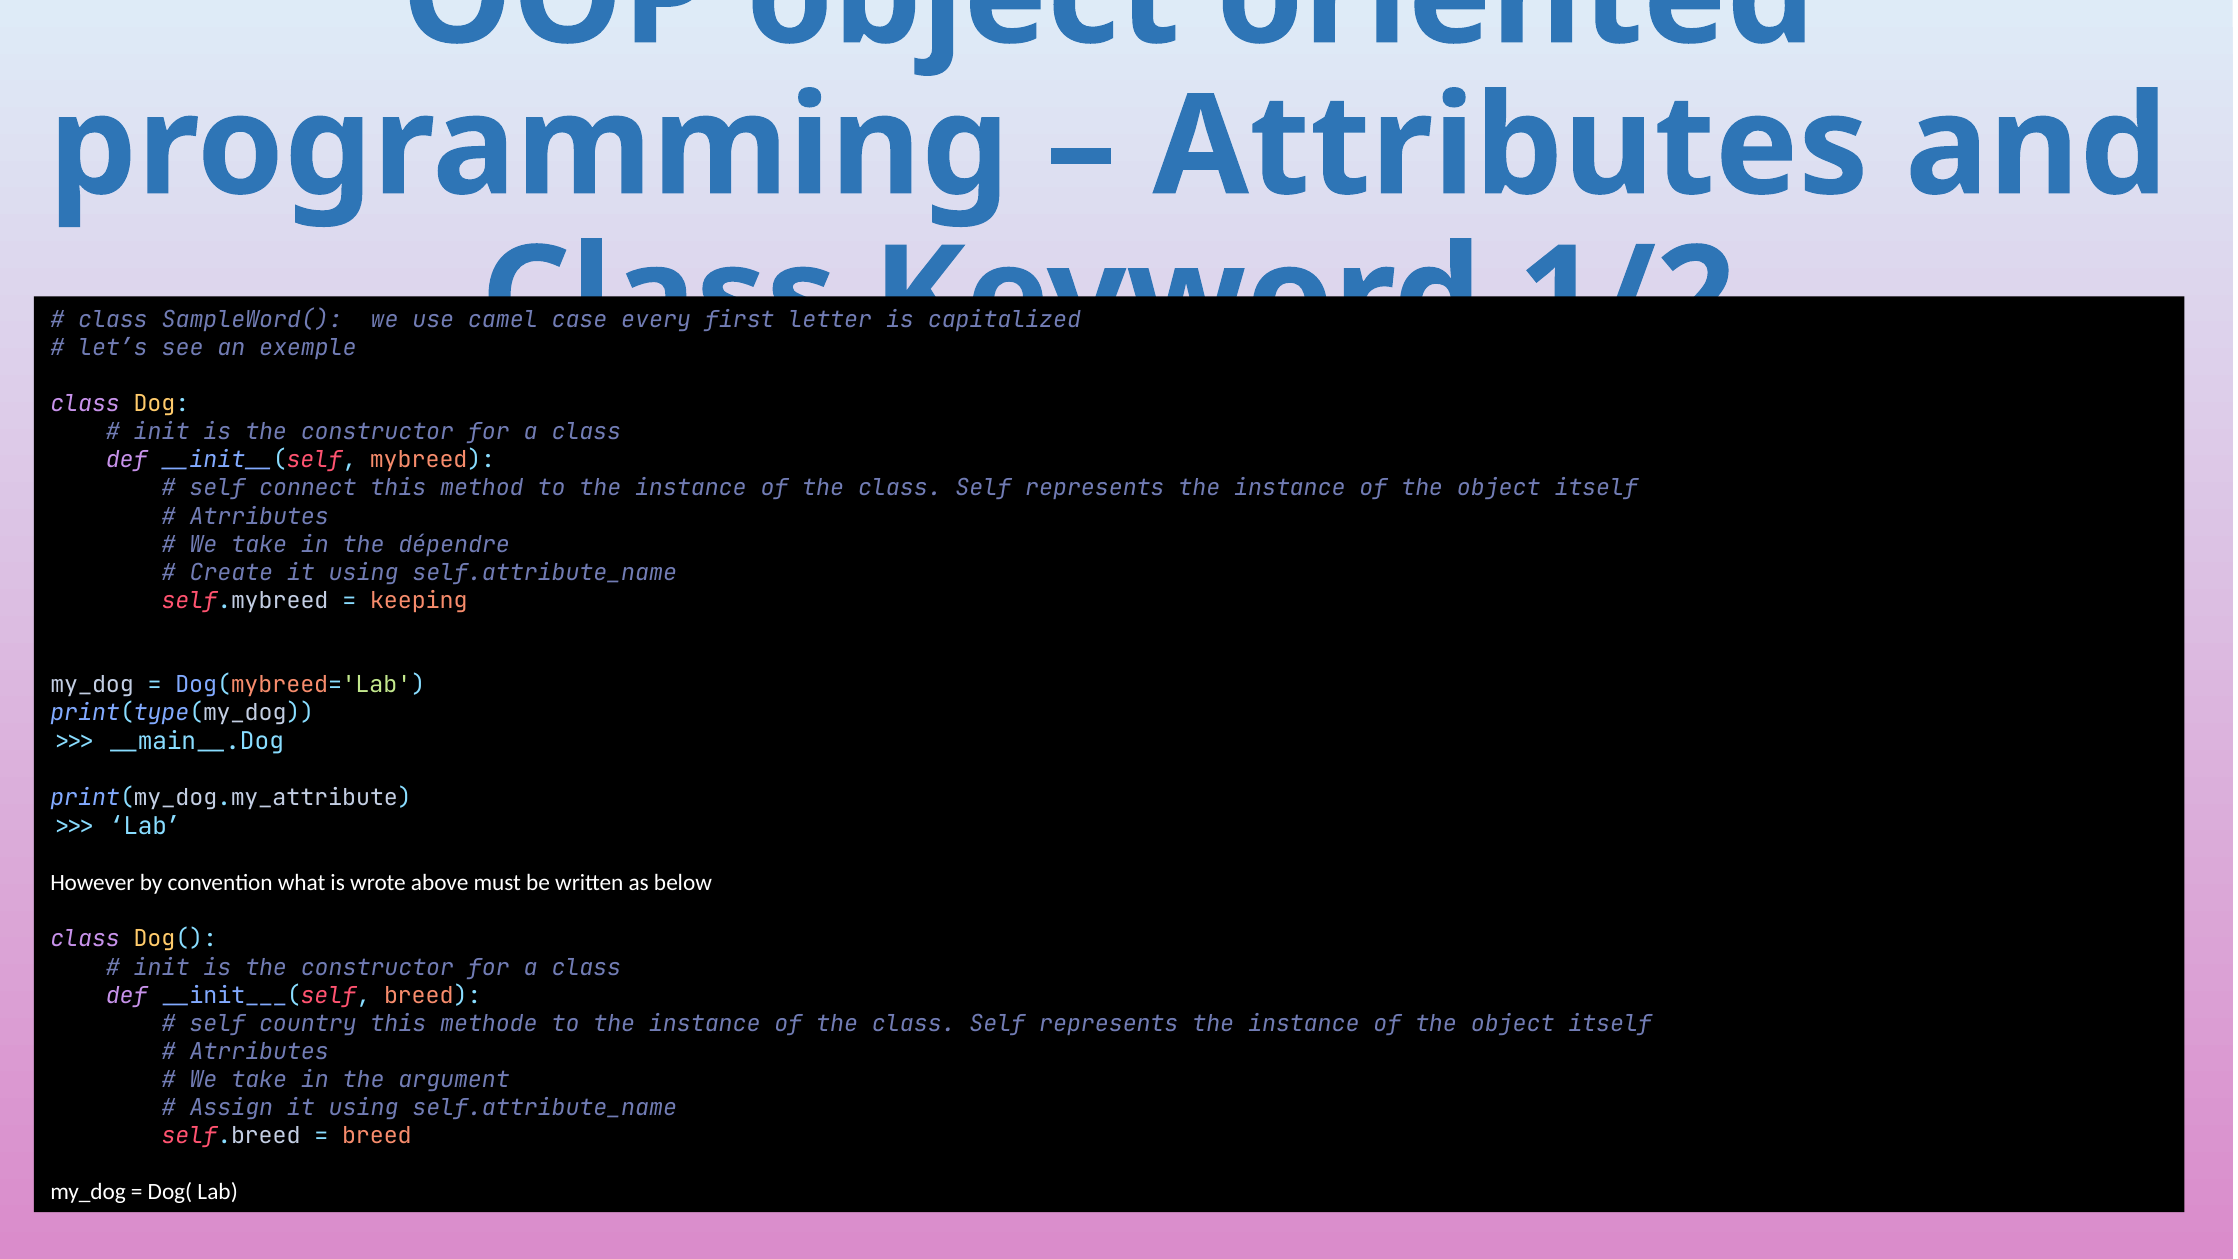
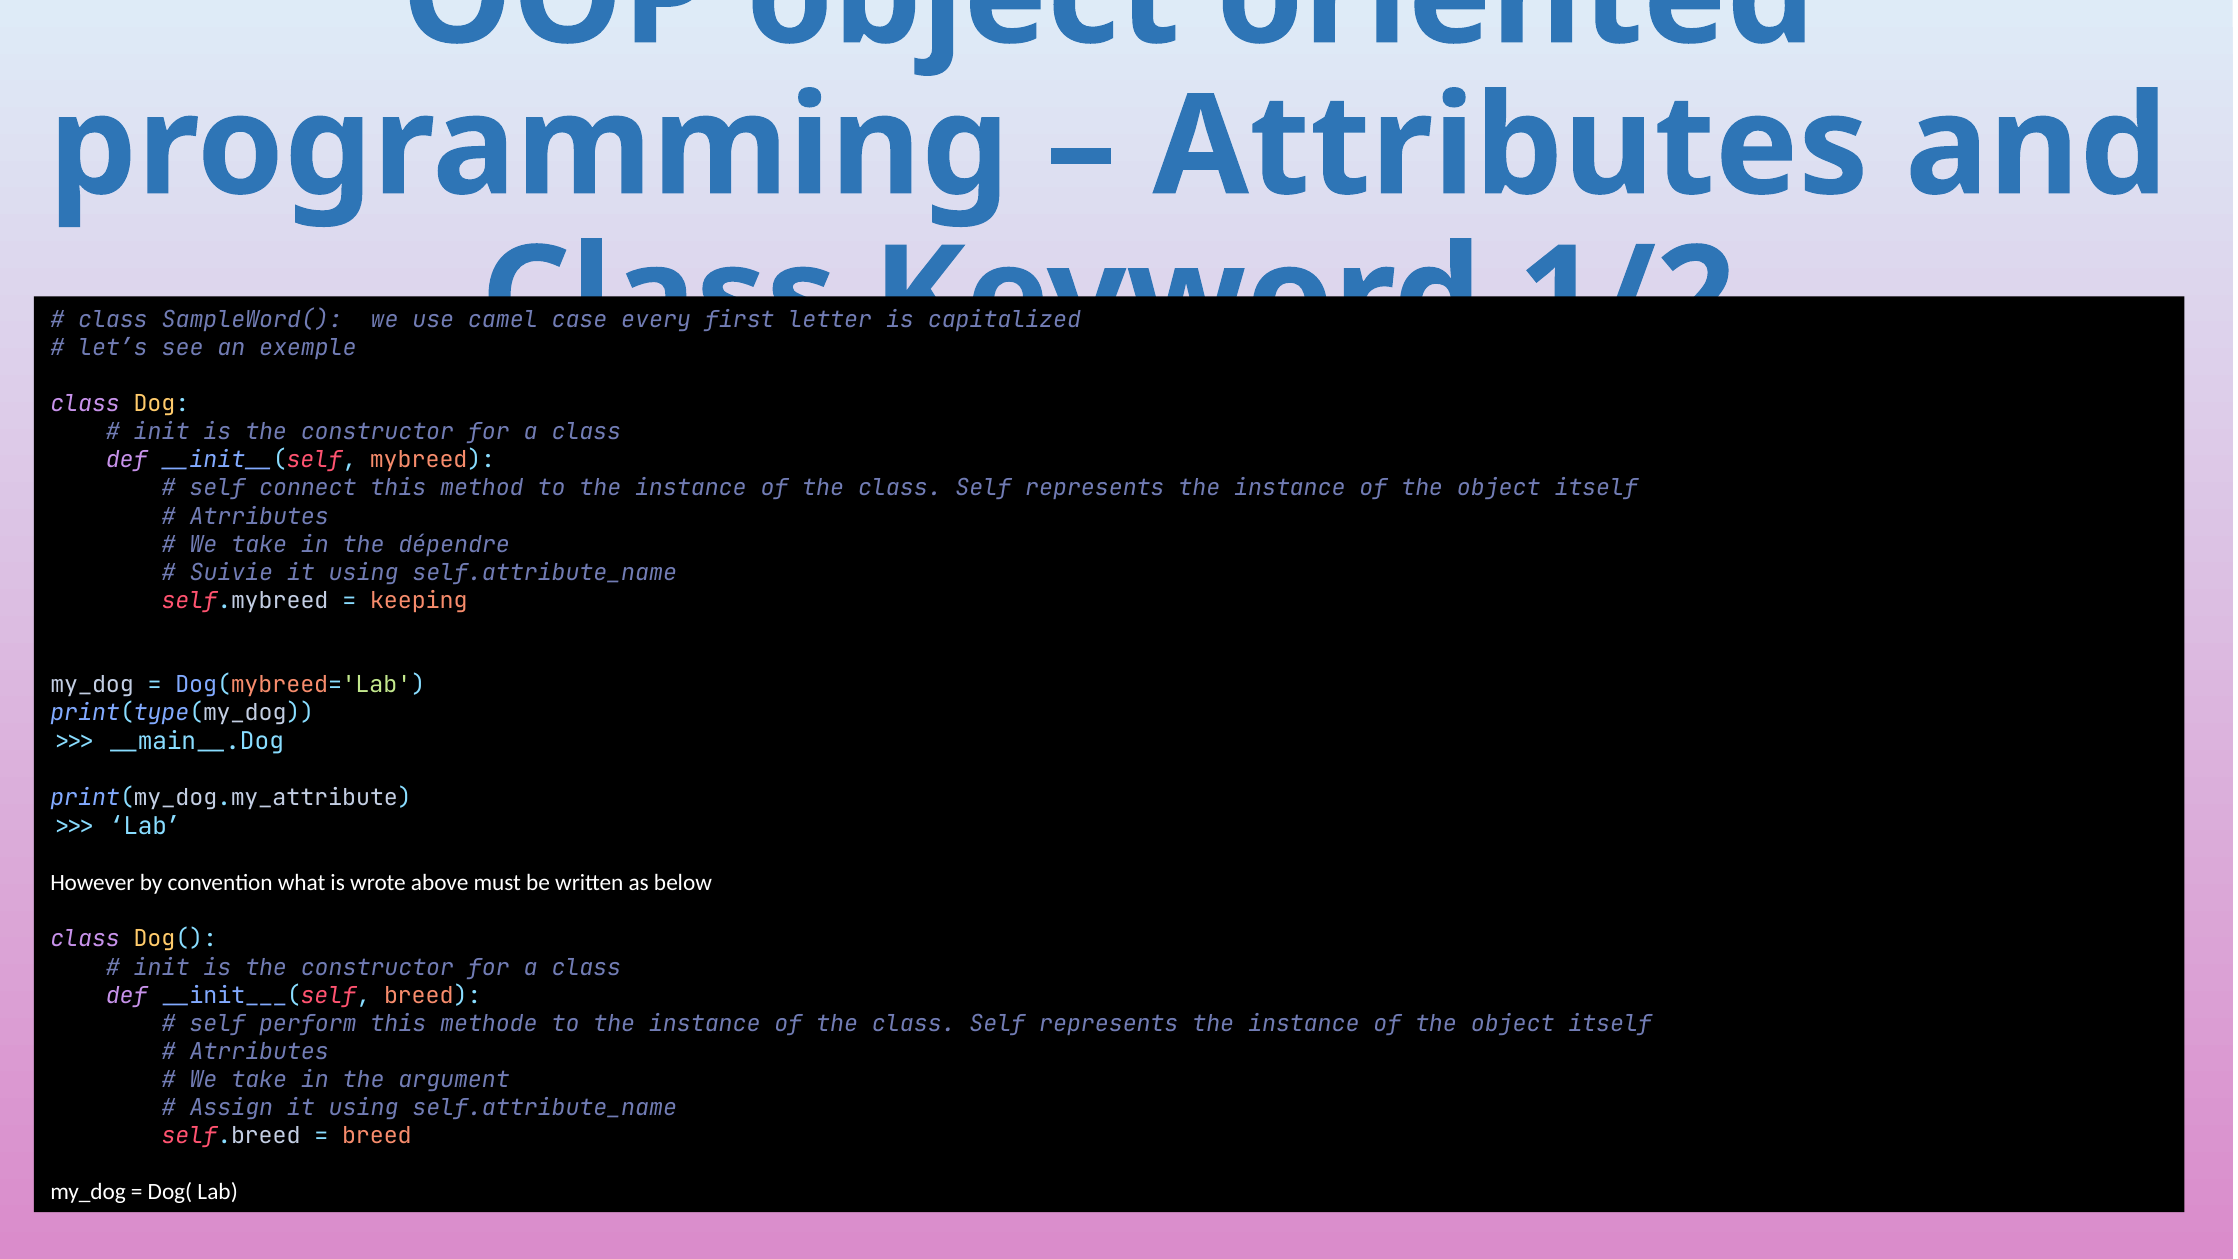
Create: Create -> Suivie (231, 572)
country: country -> perform (308, 1023)
